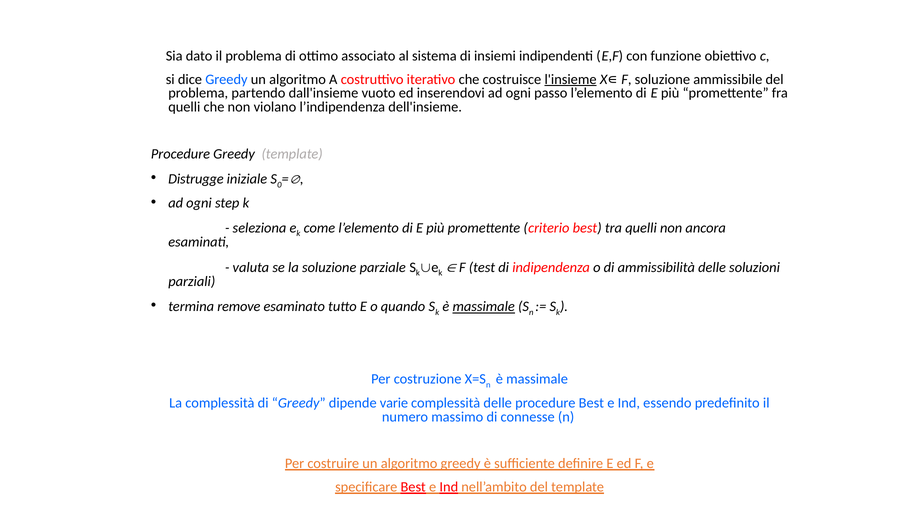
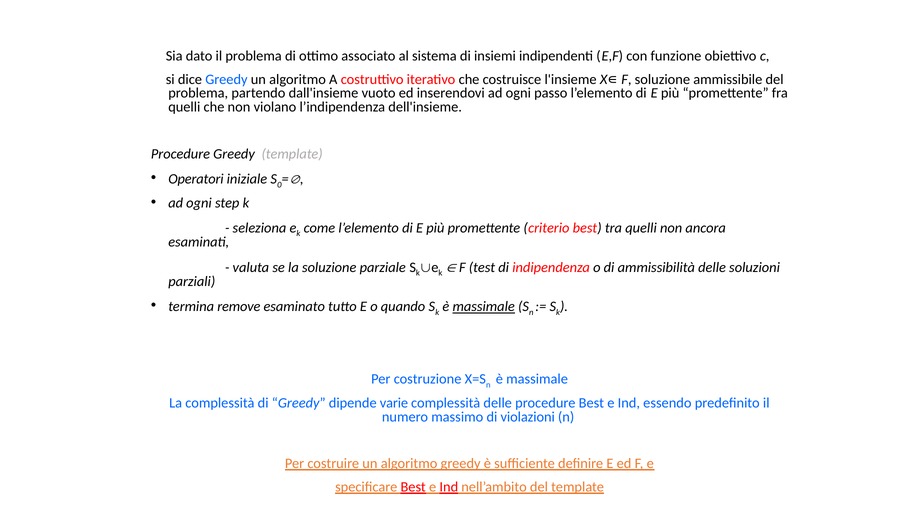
l'insieme underline: present -> none (571, 79)
Distrugge: Distrugge -> Operatori (196, 179)
connesse: connesse -> violazioni (528, 416)
